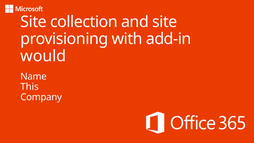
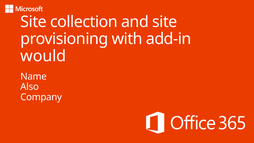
This: This -> Also (30, 87)
